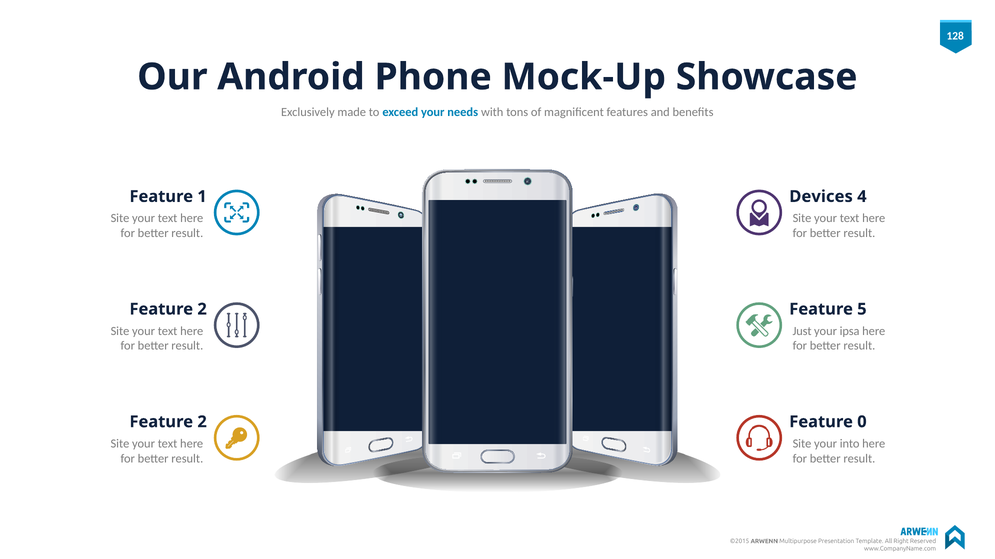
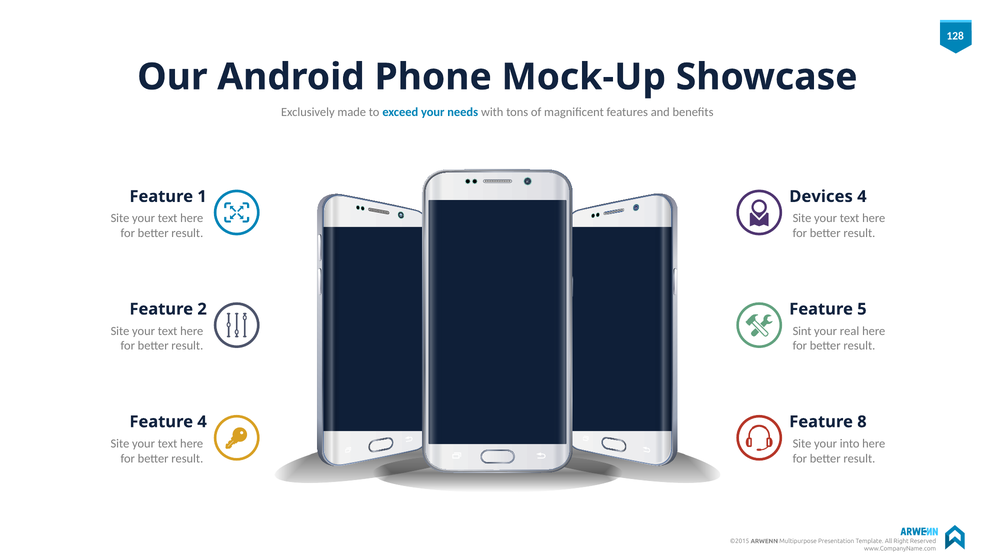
Just: Just -> Sint (802, 331)
ipsa: ipsa -> real (850, 331)
2: 2 -> 4 (202, 422)
0: 0 -> 8 (862, 422)
